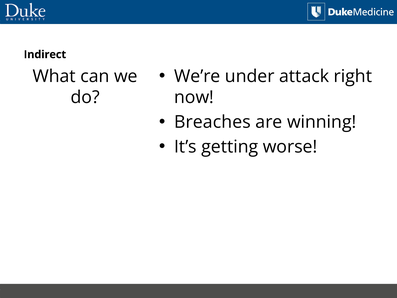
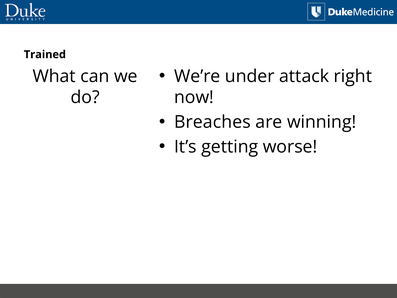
Indirect: Indirect -> Trained (45, 54)
